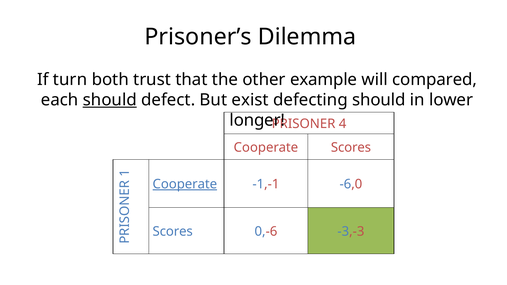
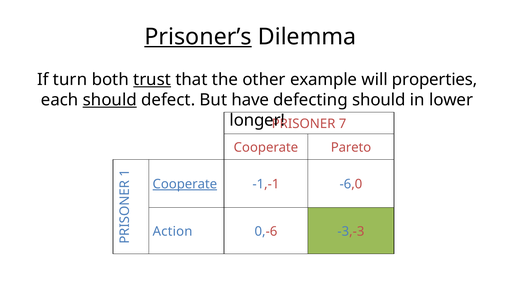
Prisoner’s underline: none -> present (198, 37)
trust underline: none -> present (152, 80)
compared: compared -> properties (435, 80)
exist: exist -> have (250, 100)
4: 4 -> 7 (343, 124)
Cooperate Scores: Scores -> Pareto (351, 148)
Scores: Scores -> Action (173, 231)
